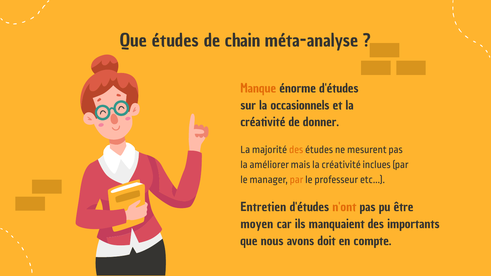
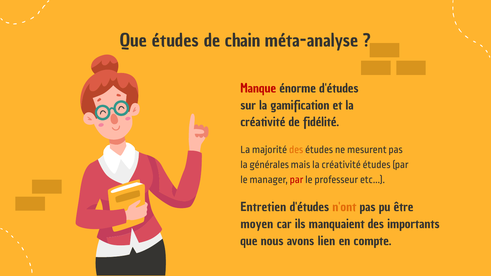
Manque colour: orange -> red (258, 89)
occasionnels: occasionnels -> gamification (300, 105)
donner: donner -> fidélité (321, 122)
améliorer: améliorer -> générales (269, 165)
créativité inclues: inclues -> études (377, 165)
par colour: orange -> red (297, 180)
doit: doit -> lien (326, 241)
